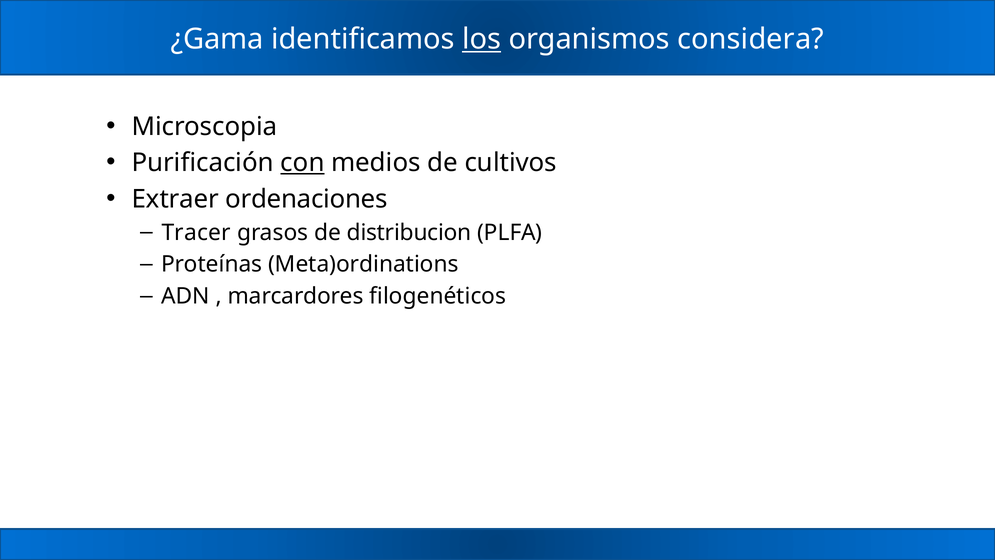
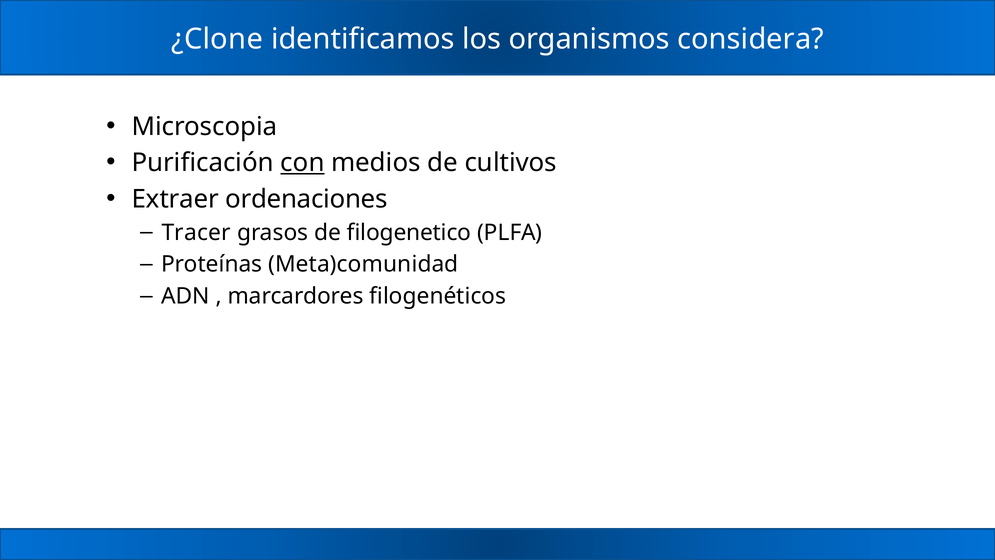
¿Gama: ¿Gama -> ¿Clone (217, 39)
los underline: present -> none (482, 39)
distribucion: distribucion -> filogenetico (409, 232)
Meta)ordinations: Meta)ordinations -> Meta)comunidad (363, 264)
